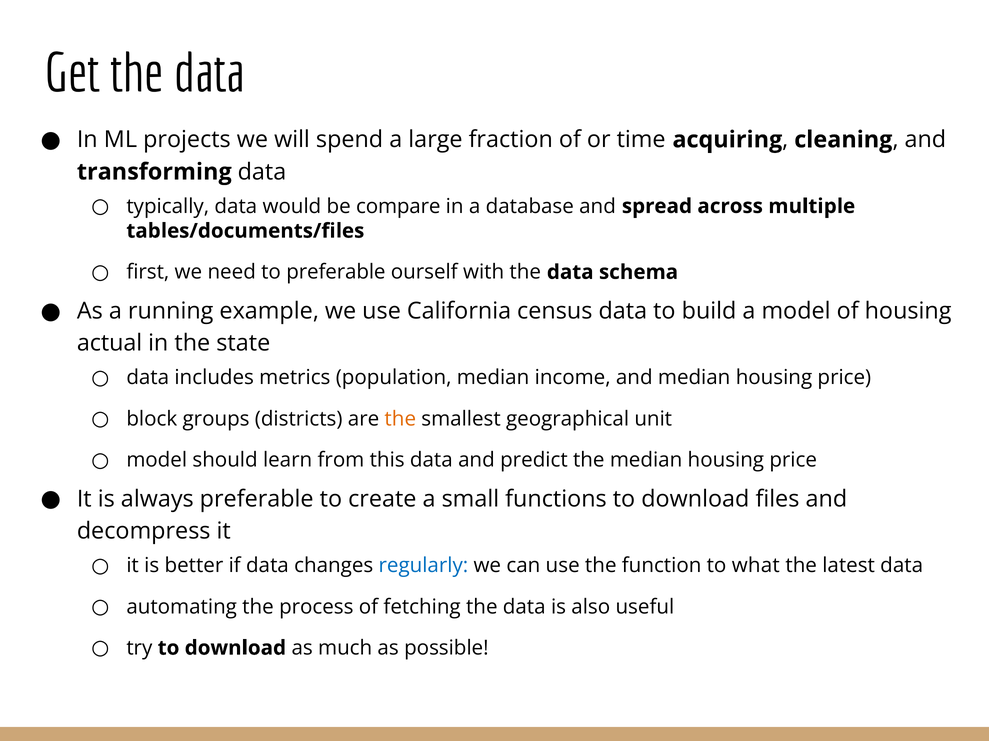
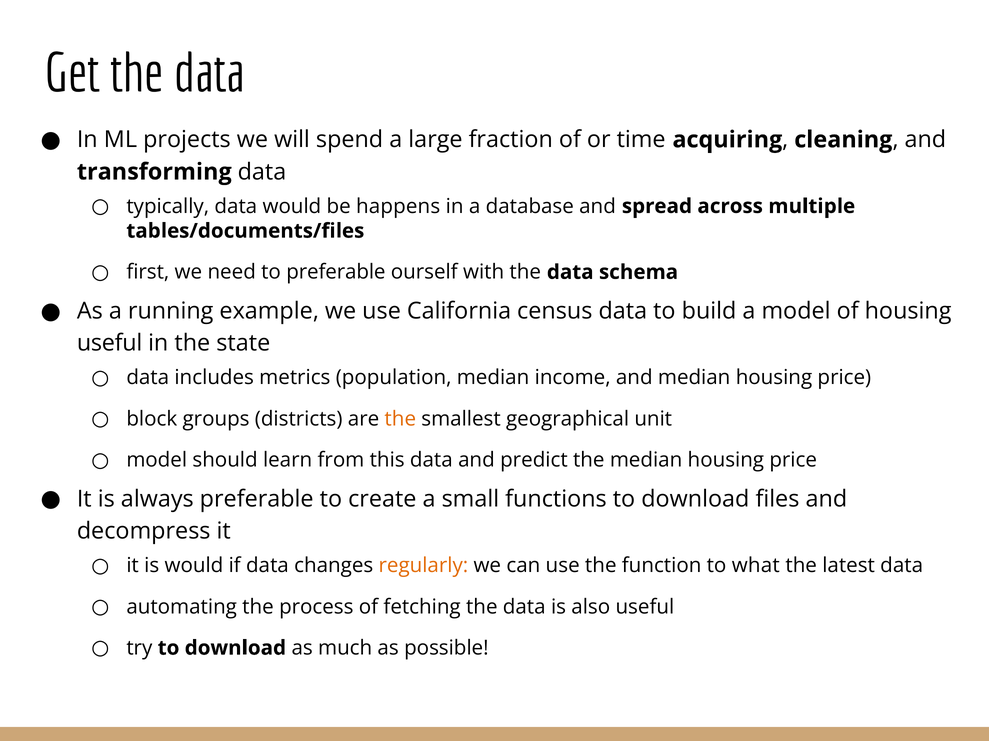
compare: compare -> happens (398, 206)
actual: actual -> useful (110, 344)
is better: better -> would (194, 566)
regularly colour: blue -> orange (423, 566)
